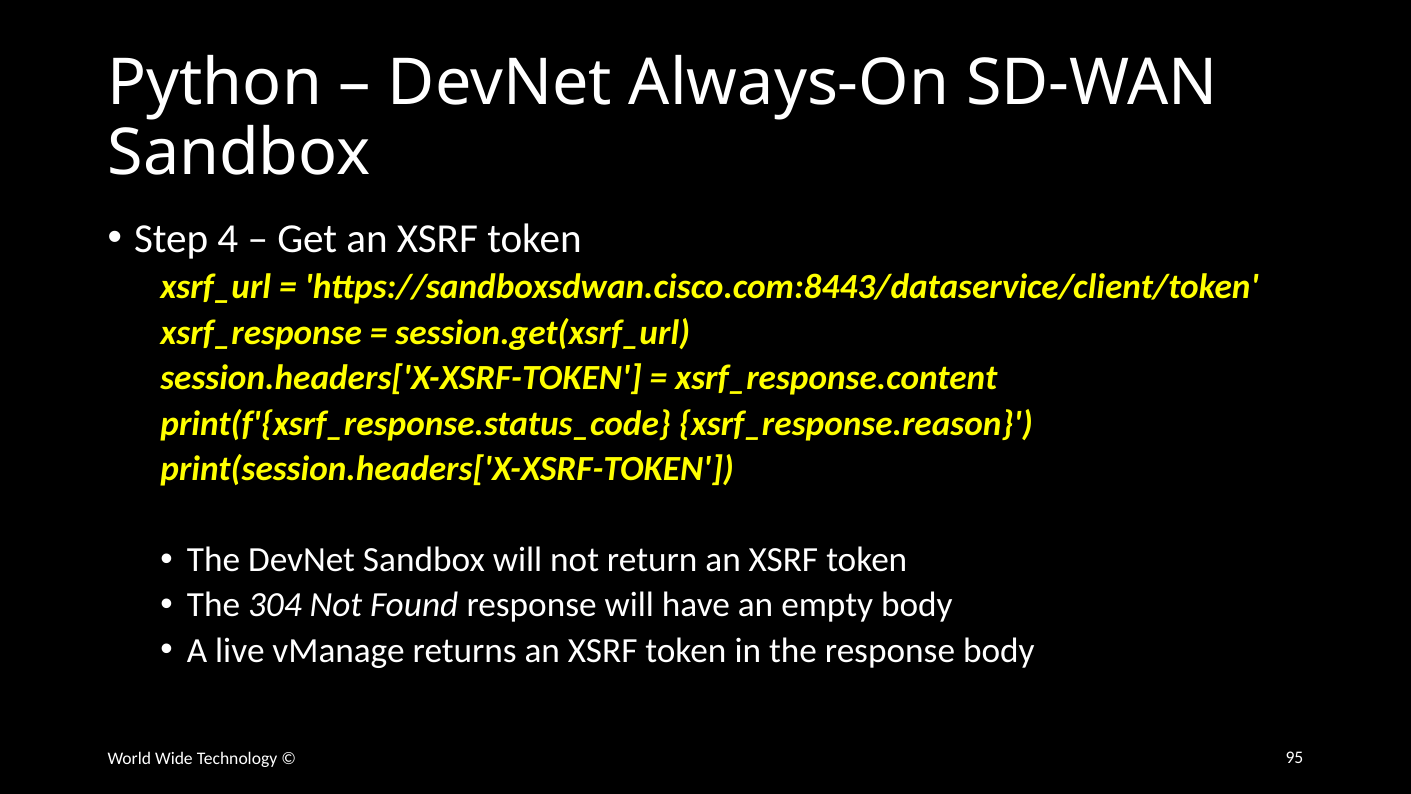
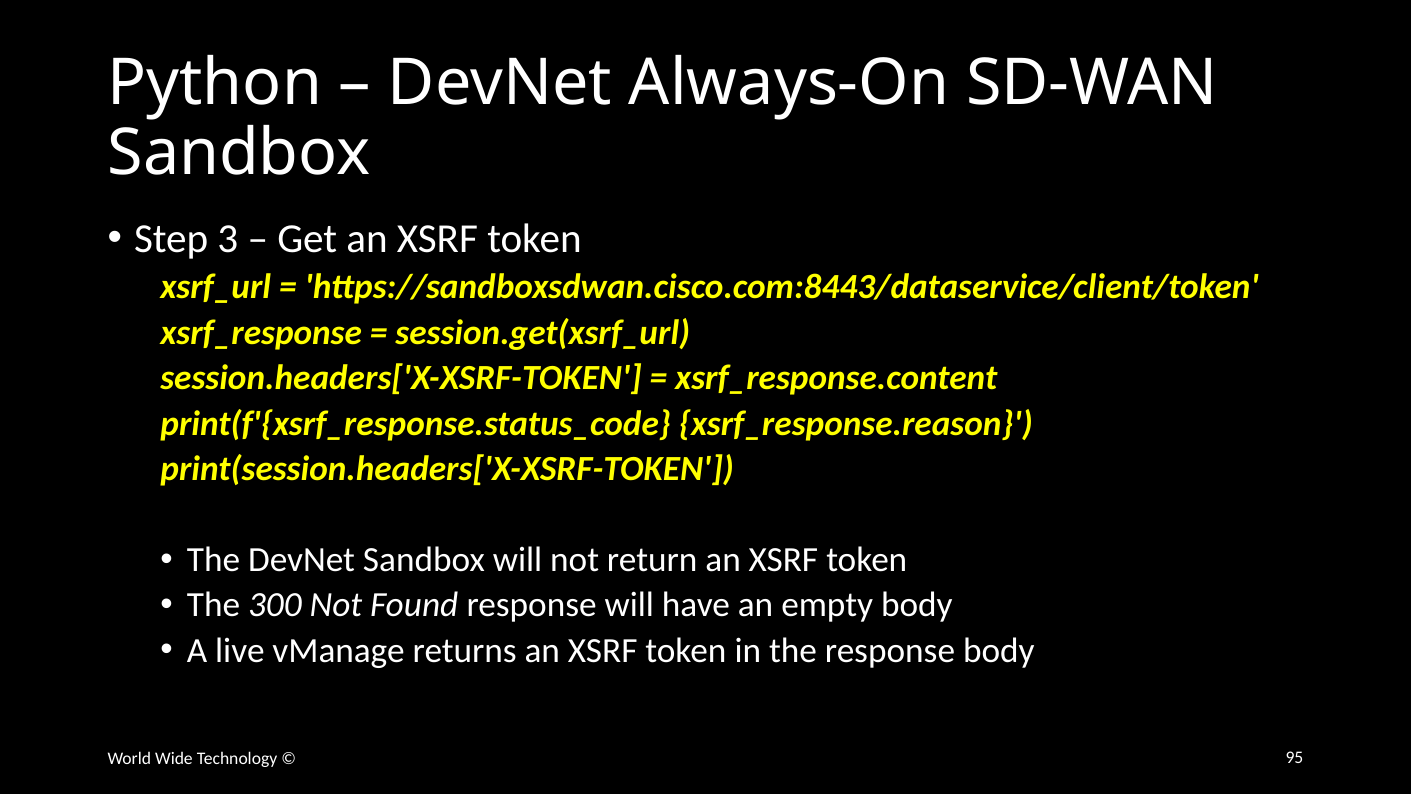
4: 4 -> 3 (228, 238)
304: 304 -> 300 (275, 605)
